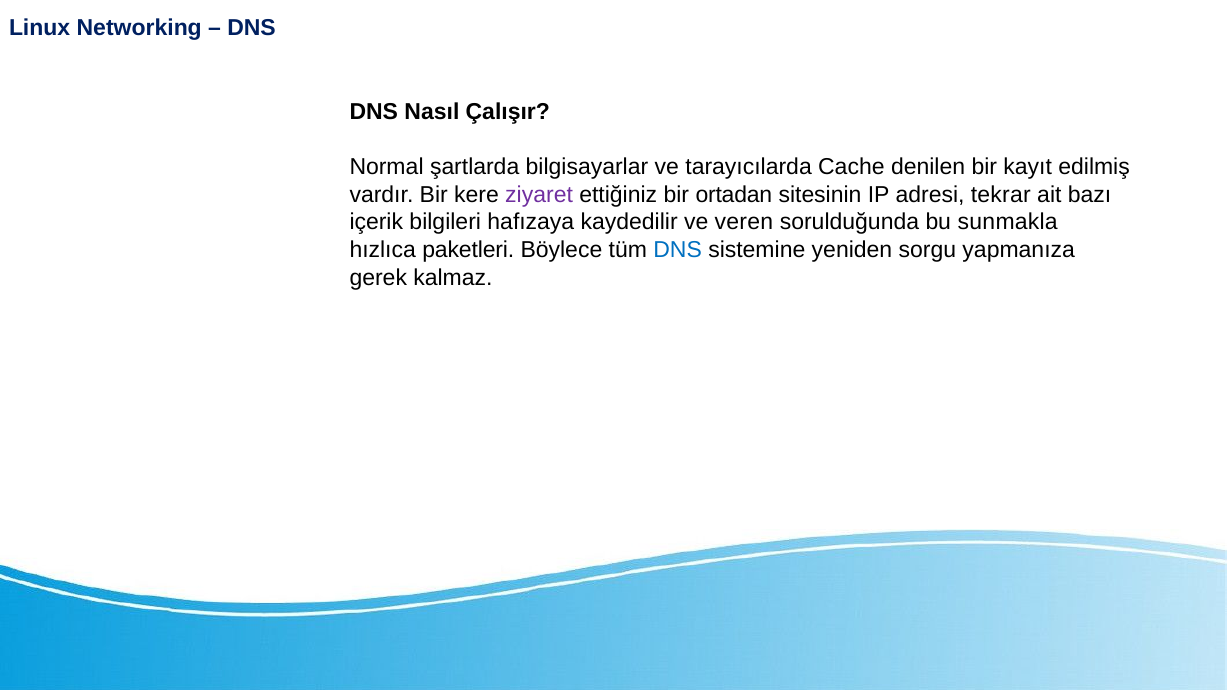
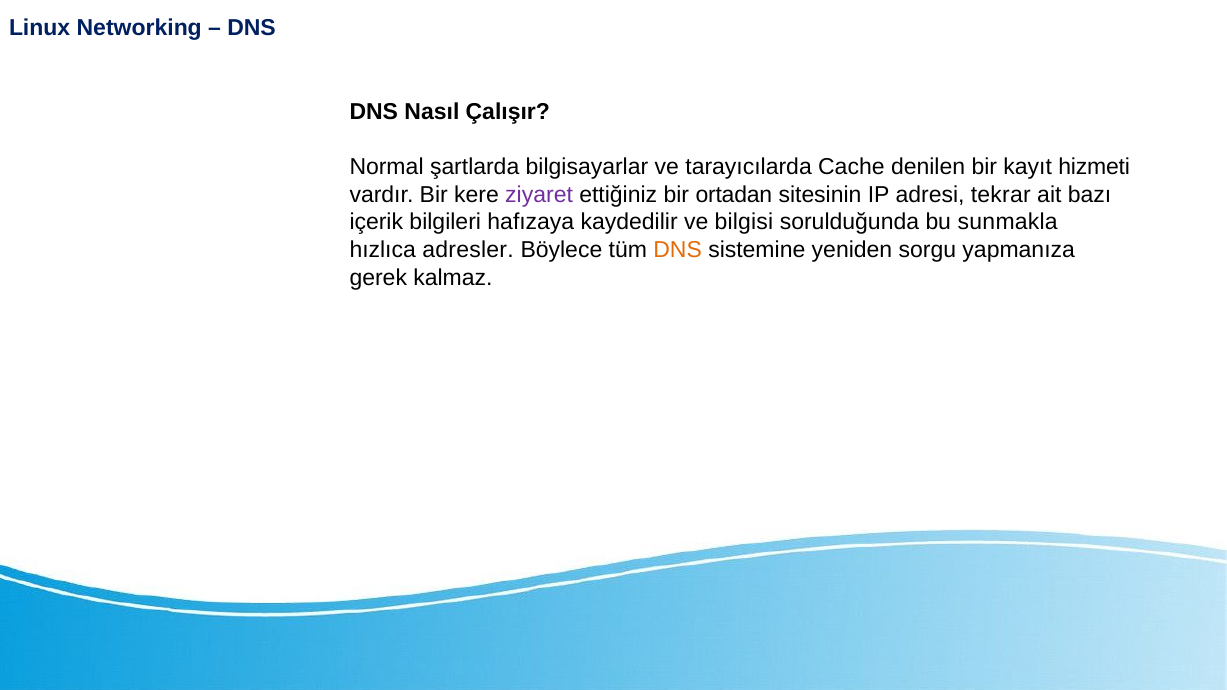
edilmiş: edilmiş -> hizmeti (1094, 167)
veren: veren -> bilgisi (744, 222)
paketleri: paketleri -> adresler (468, 250)
DNS colour: blue -> orange (678, 250)
